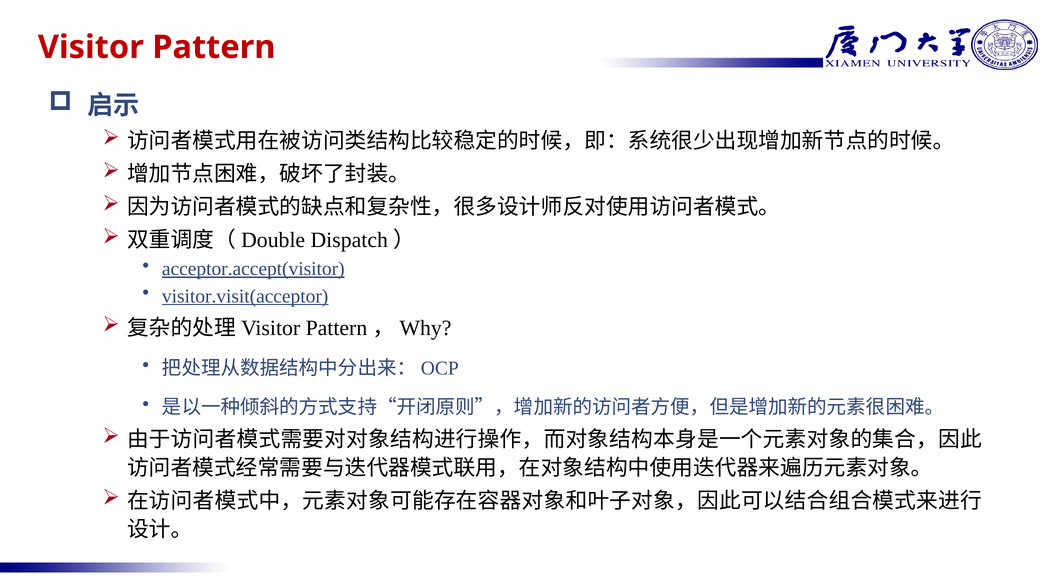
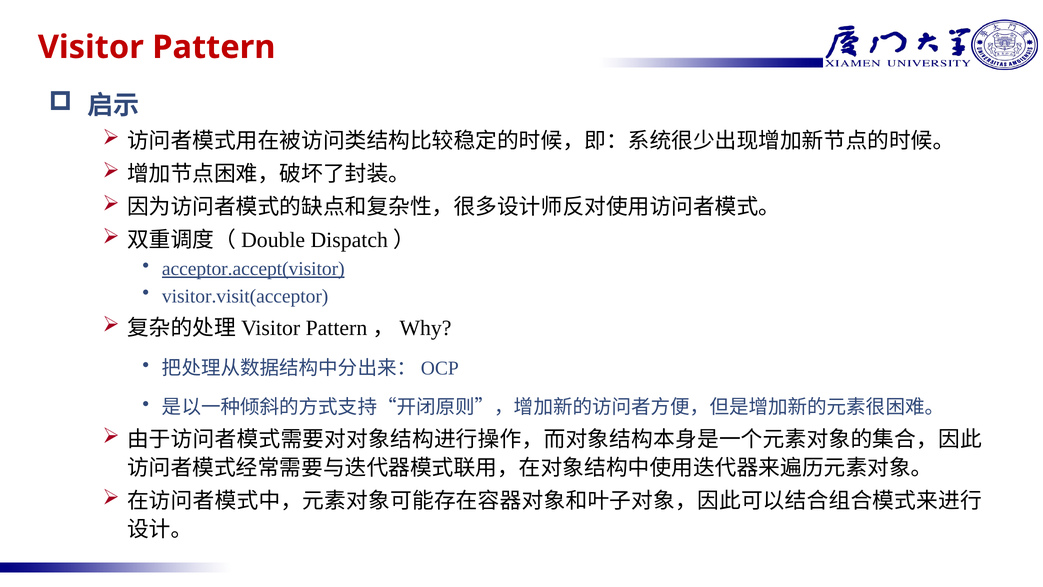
visitor.visit(acceptor underline: present -> none (245, 296)
